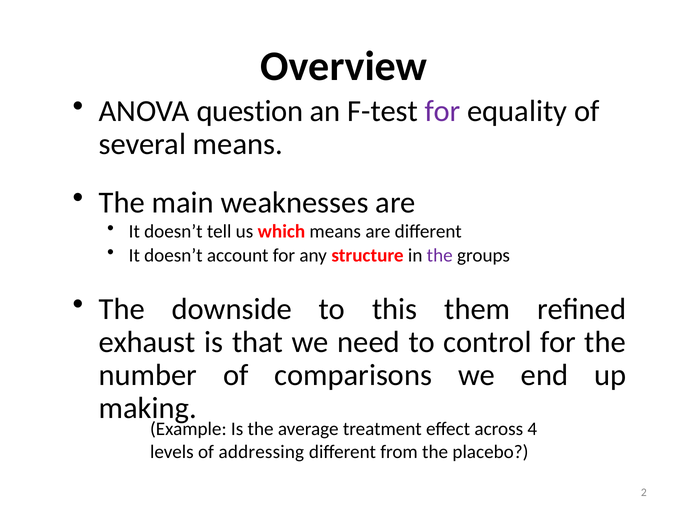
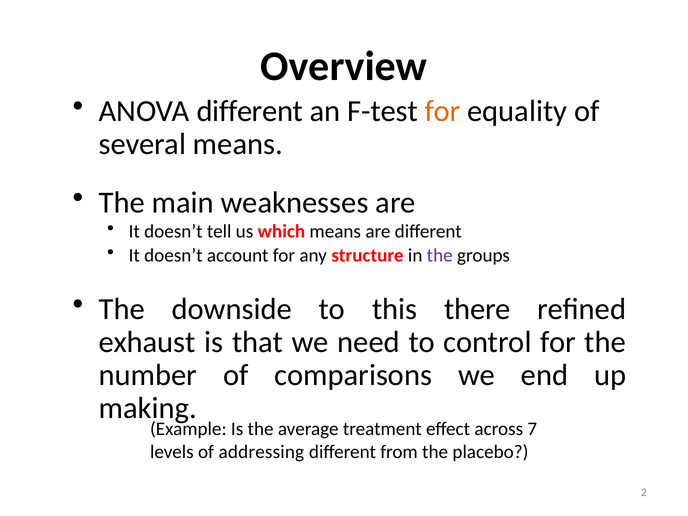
ANOVA question: question -> different (250, 111)
for colour: purple -> orange (443, 111)
them: them -> there (478, 309)
4: 4 -> 7 (532, 429)
